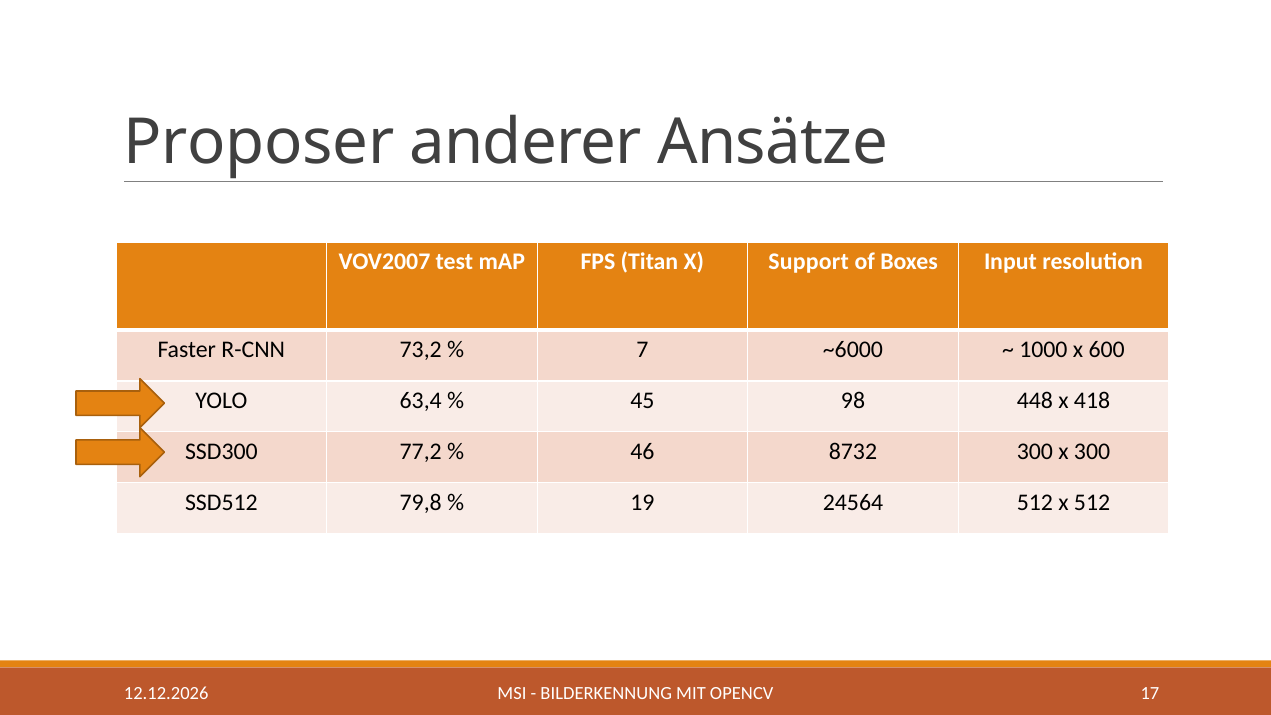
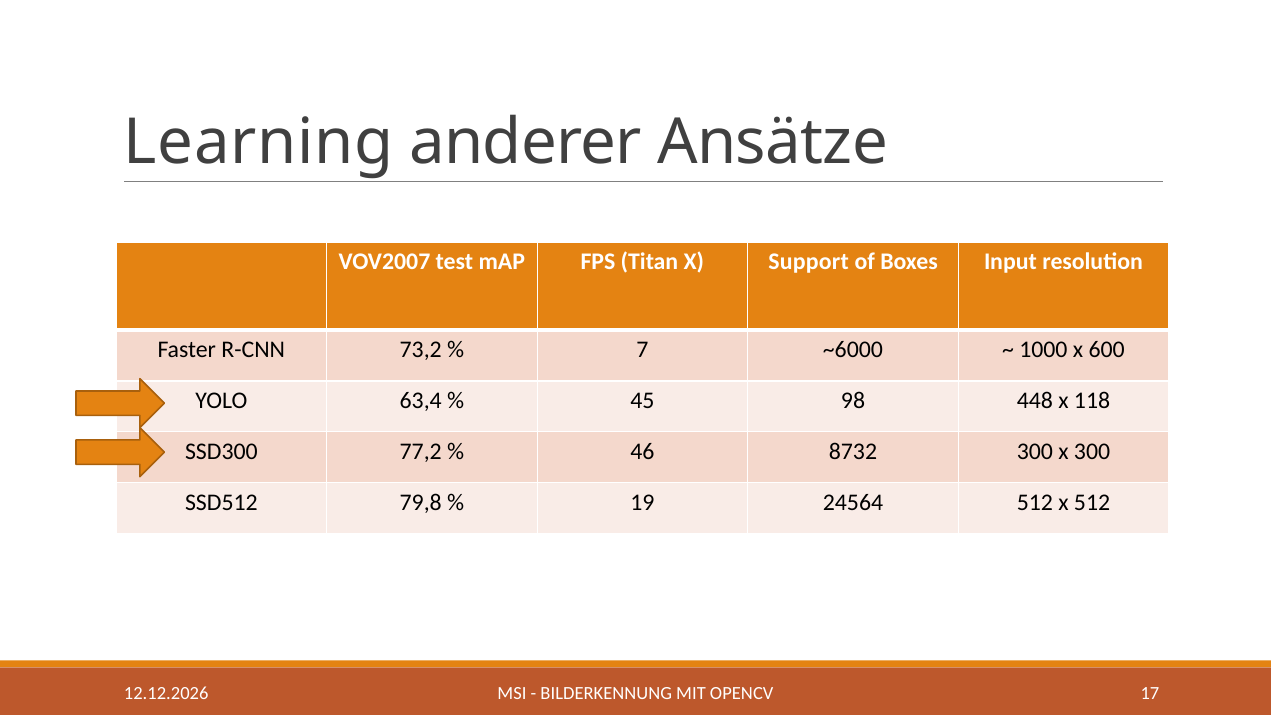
Proposer: Proposer -> Learning (259, 142)
418: 418 -> 118 (1092, 401)
